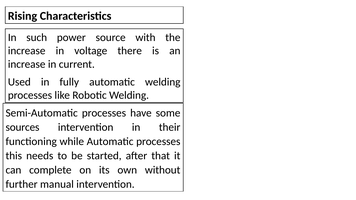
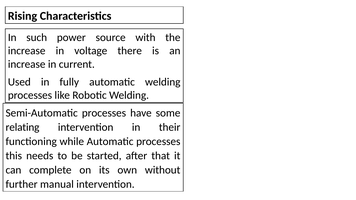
sources: sources -> relating (22, 127)
